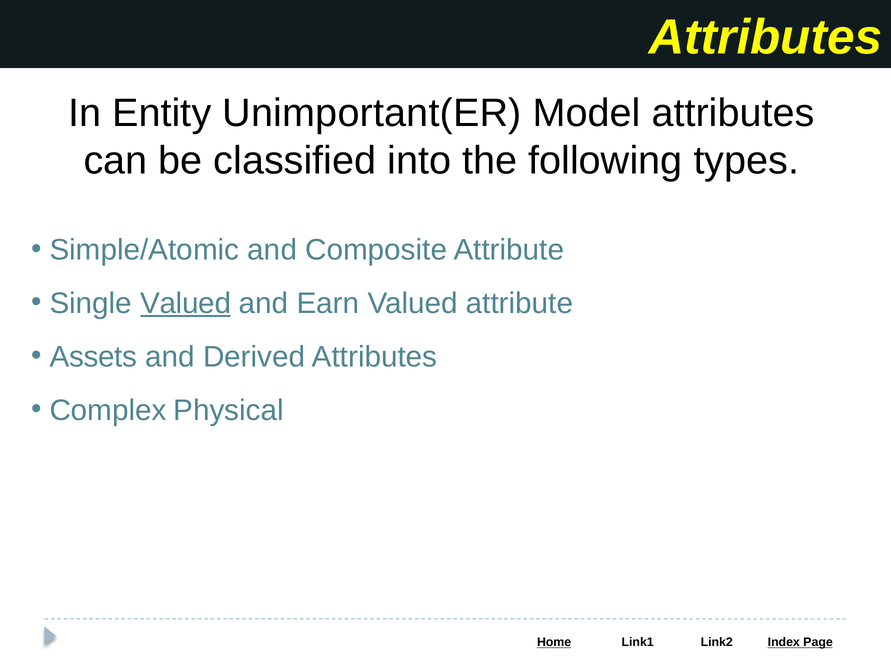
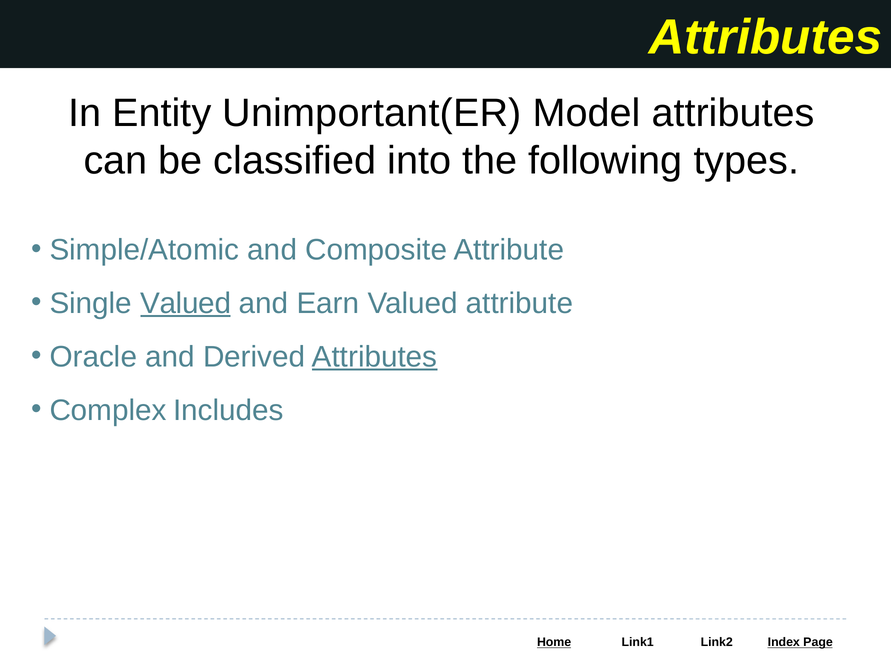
Assets: Assets -> Oracle (93, 357)
Attributes underline: none -> present (375, 357)
Physical: Physical -> Includes (229, 410)
